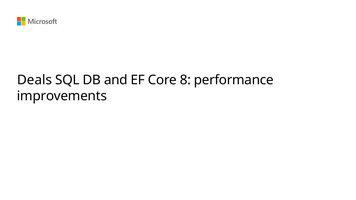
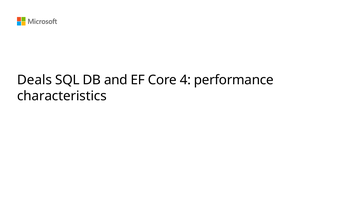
8: 8 -> 4 (185, 80)
improvements: improvements -> characteristics (62, 96)
